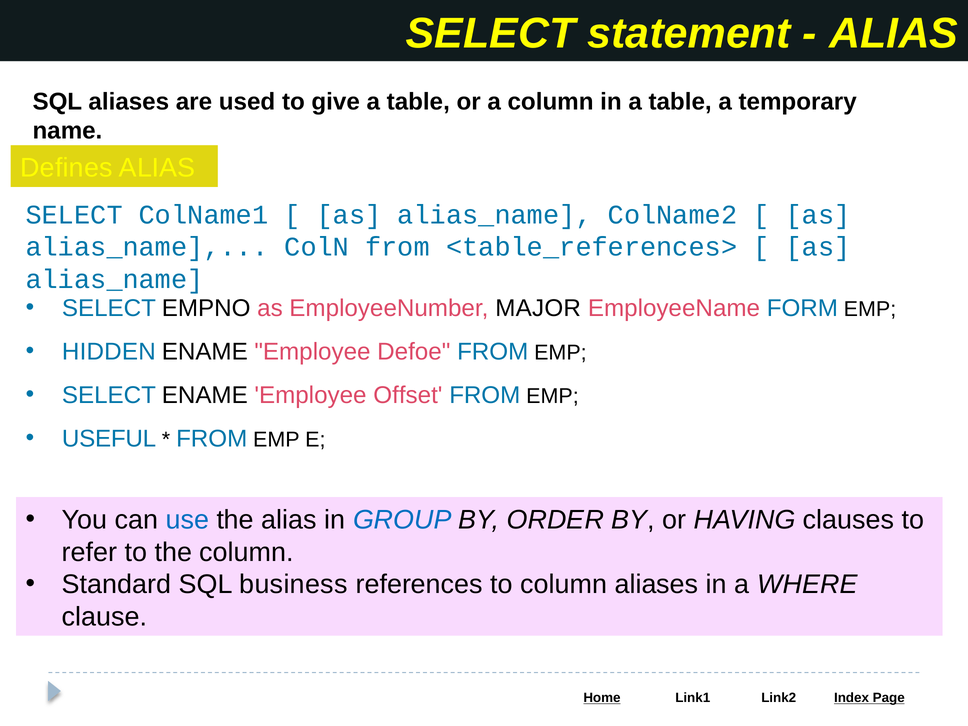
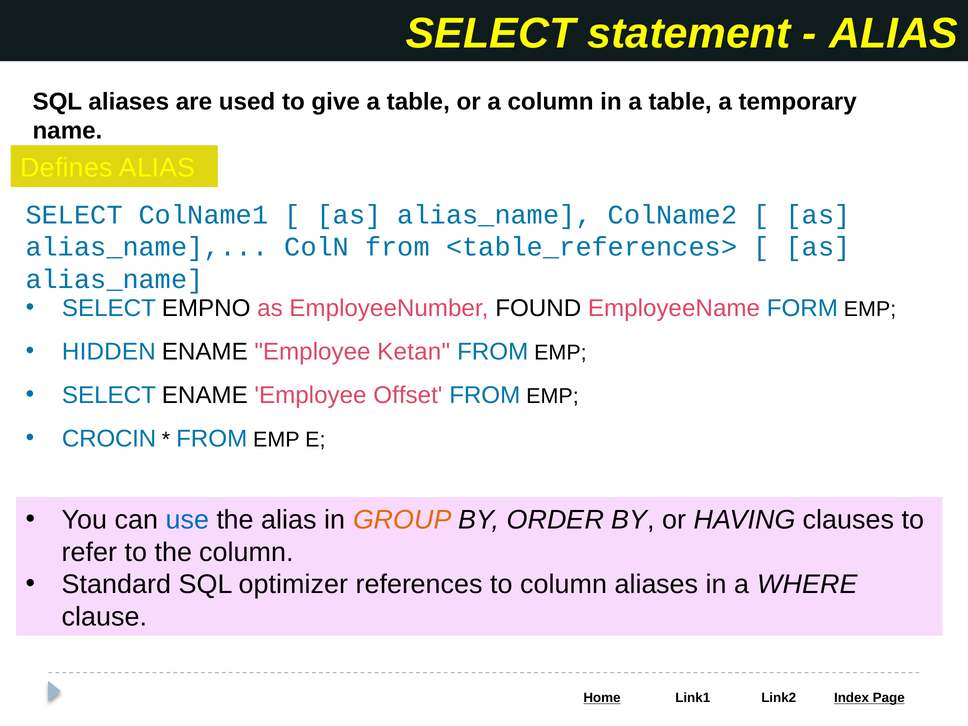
MAJOR: MAJOR -> FOUND (538, 308)
Defoe: Defoe -> Ketan (414, 352)
USEFUL: USEFUL -> CROCIN (109, 439)
GROUP colour: blue -> orange (402, 520)
business: business -> optimizer (294, 584)
